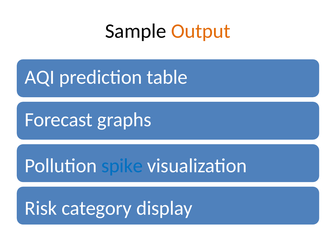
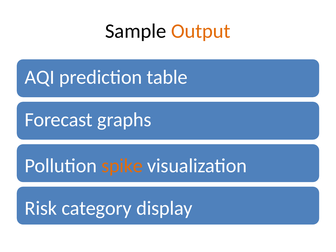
spike colour: blue -> orange (122, 166)
